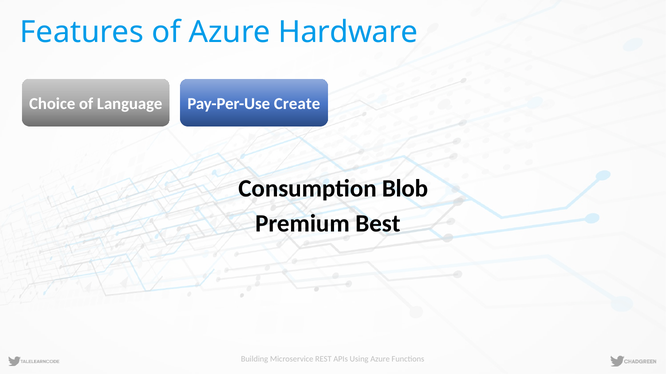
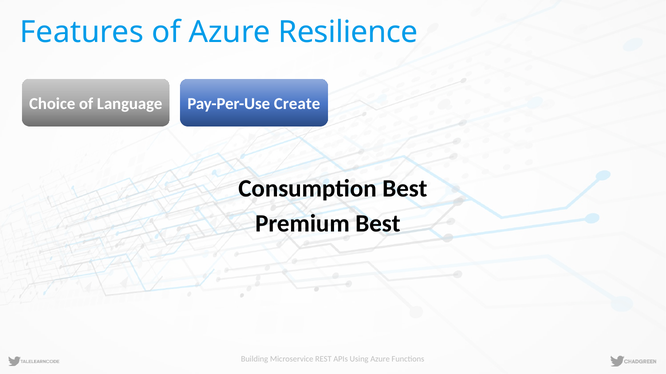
Hardware: Hardware -> Resilience (348, 32)
Consumption Blob: Blob -> Best (405, 189)
